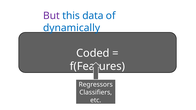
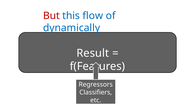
But colour: purple -> red (51, 16)
data: data -> flow (93, 16)
Coded: Coded -> Result (93, 53)
